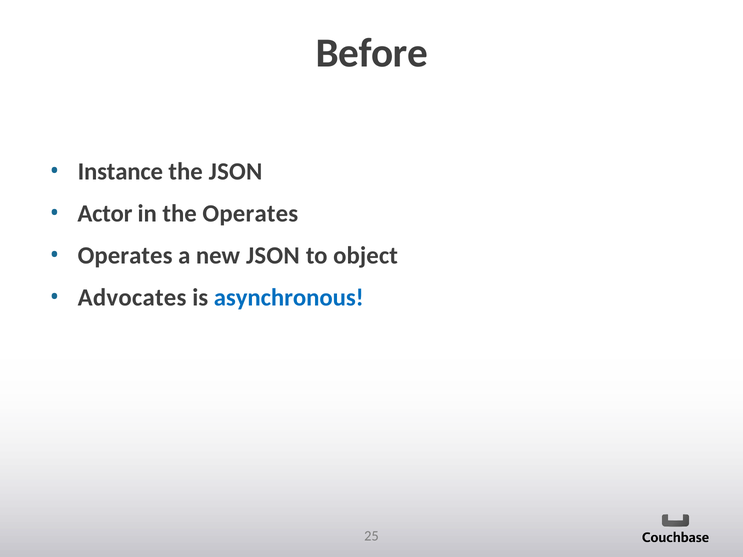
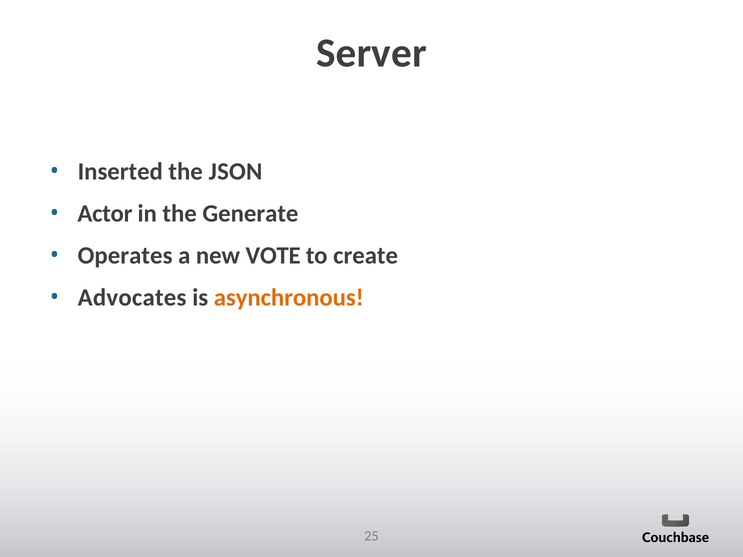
Before: Before -> Server (371, 53)
Instance: Instance -> Inserted (120, 171)
the Operates: Operates -> Generate (250, 214)
new JSON: JSON -> VOTE (273, 256)
object: object -> create (366, 256)
asynchronous colour: blue -> orange (289, 298)
